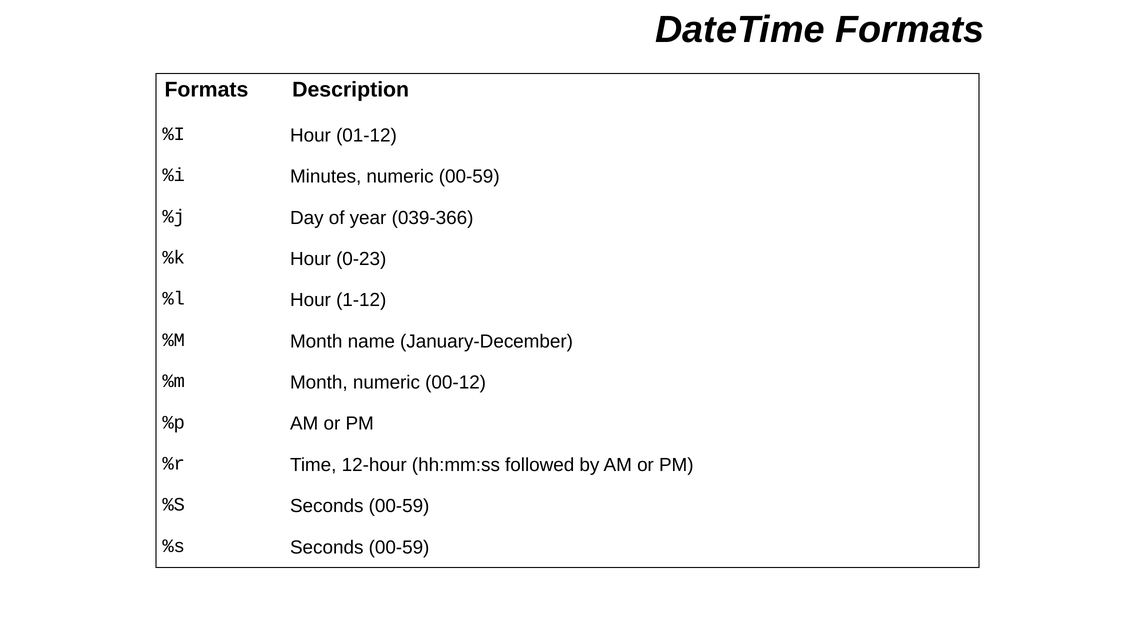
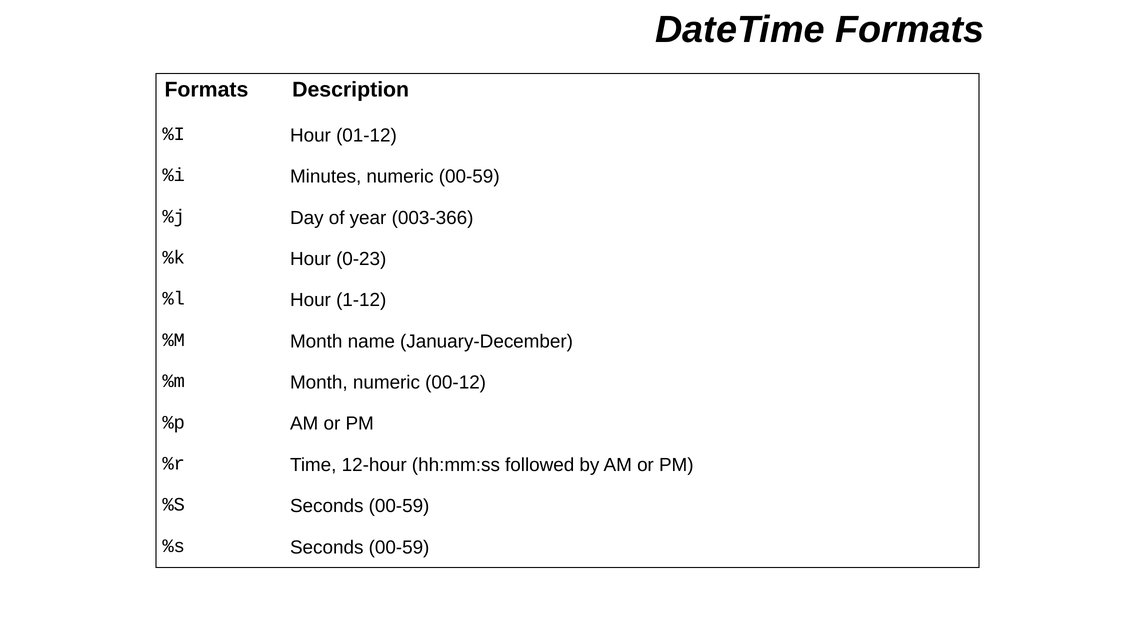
039-366: 039-366 -> 003-366 (433, 218)
